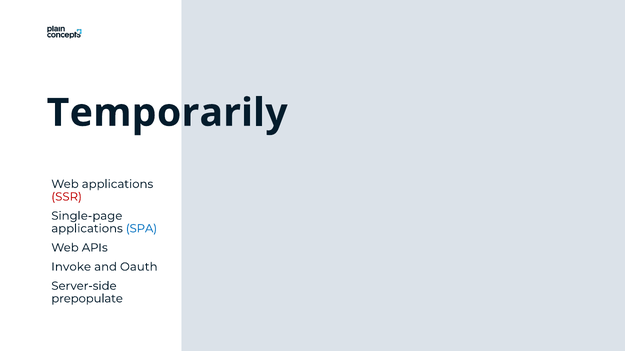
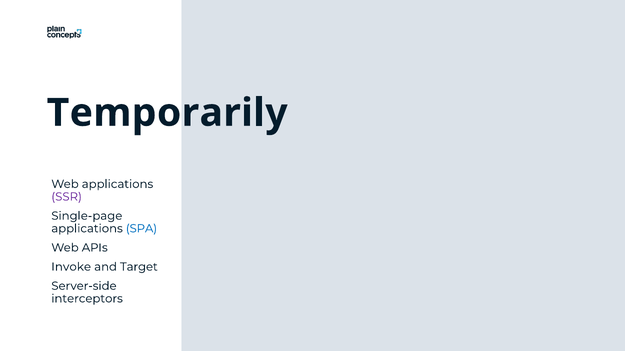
SSR colour: red -> purple (67, 197)
Oauth: Oauth -> Target (139, 267)
prepopulate: prepopulate -> interceptors (87, 299)
